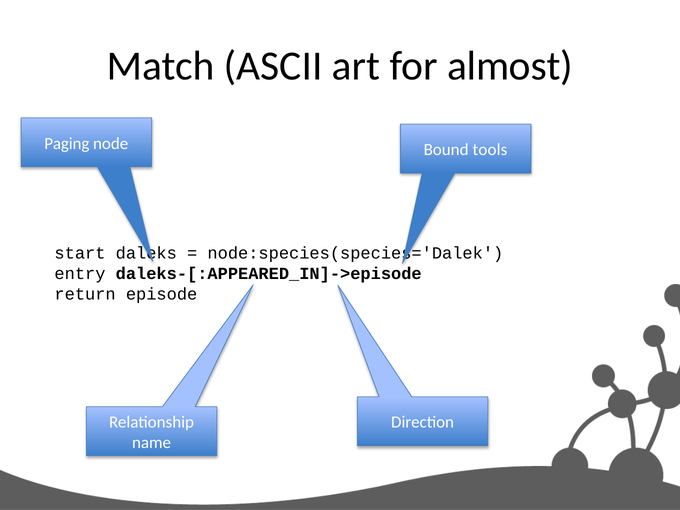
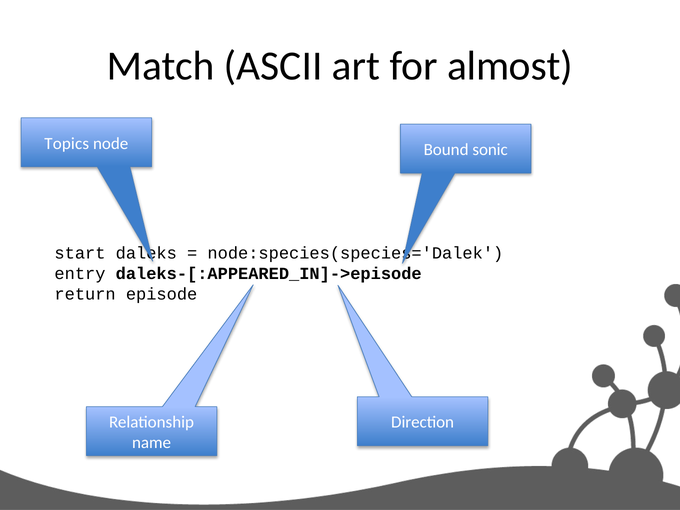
Paging: Paging -> Topics (67, 143)
tools: tools -> sonic (490, 150)
